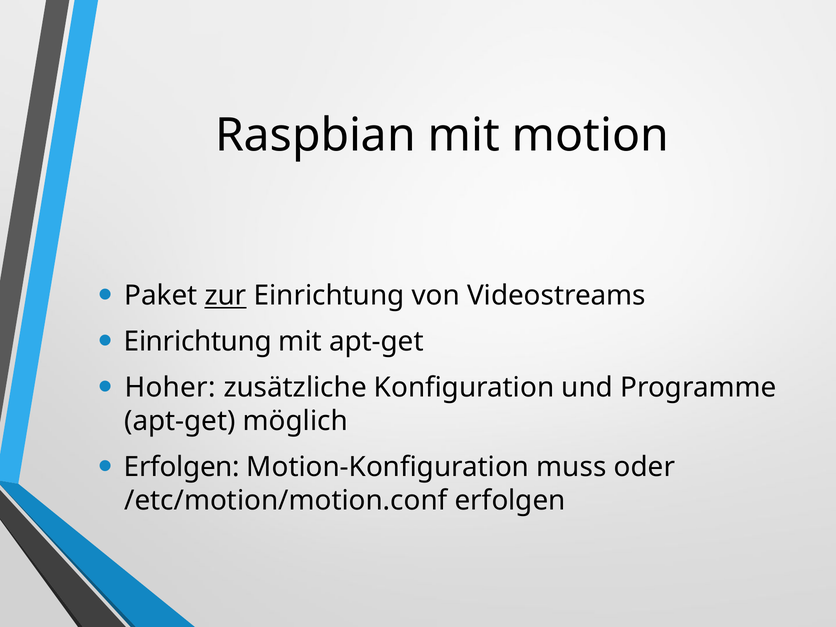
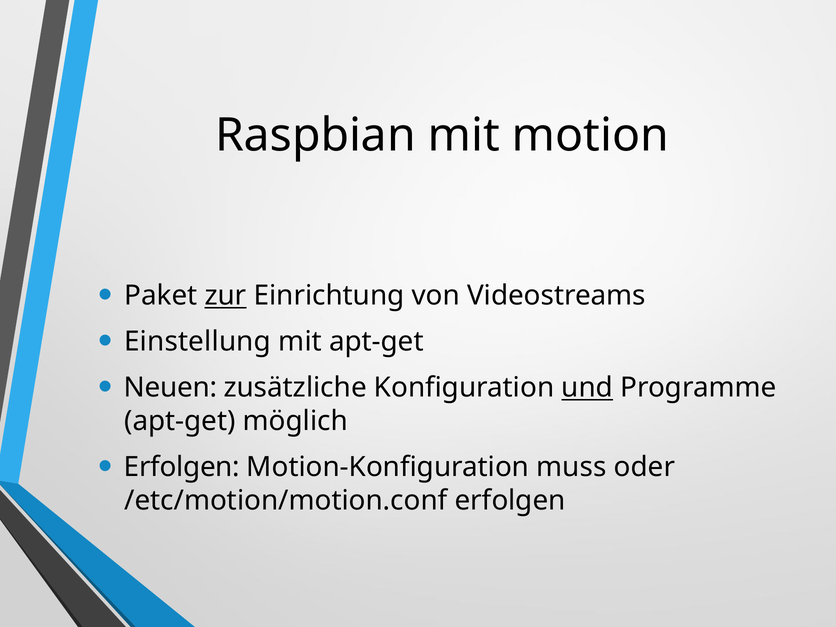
Einrichtung: Einrichtung -> Einstellung (198, 342)
Hoher: Hoher -> Neuen (170, 388)
und underline: none -> present (587, 388)
